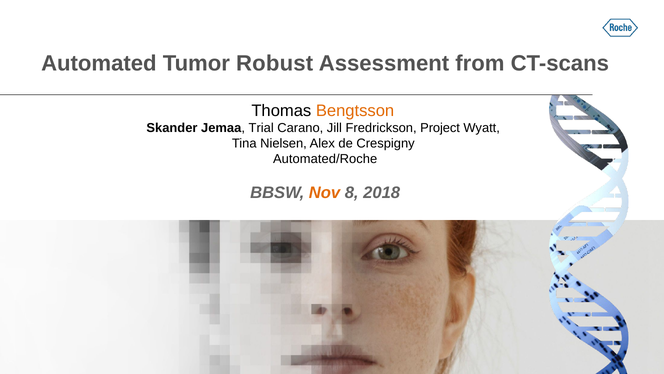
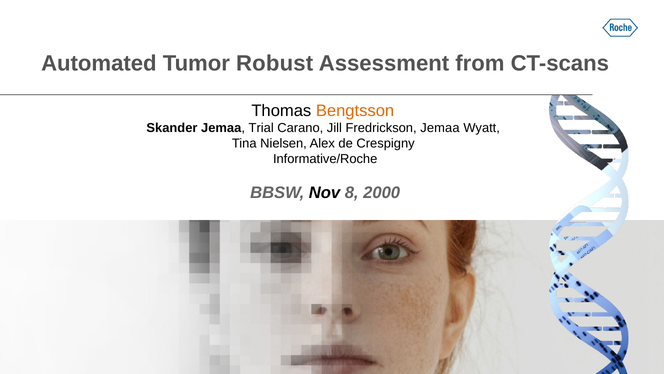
Fredrickson Project: Project -> Jemaa (440, 128)
Automated/Roche: Automated/Roche -> Informative/Roche (325, 159)
Nov colour: orange -> black (325, 192)
2018: 2018 -> 2000 (382, 192)
